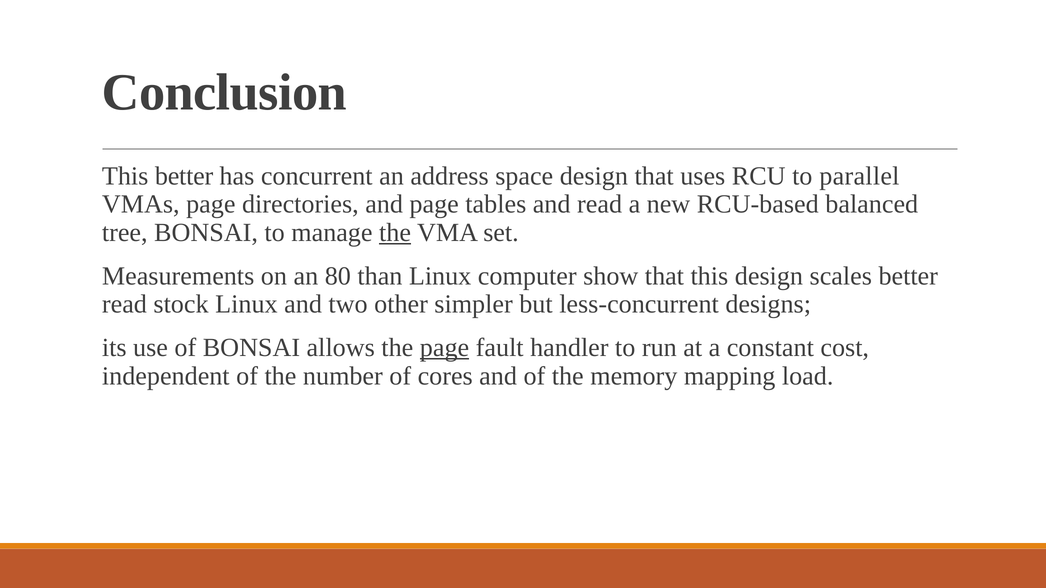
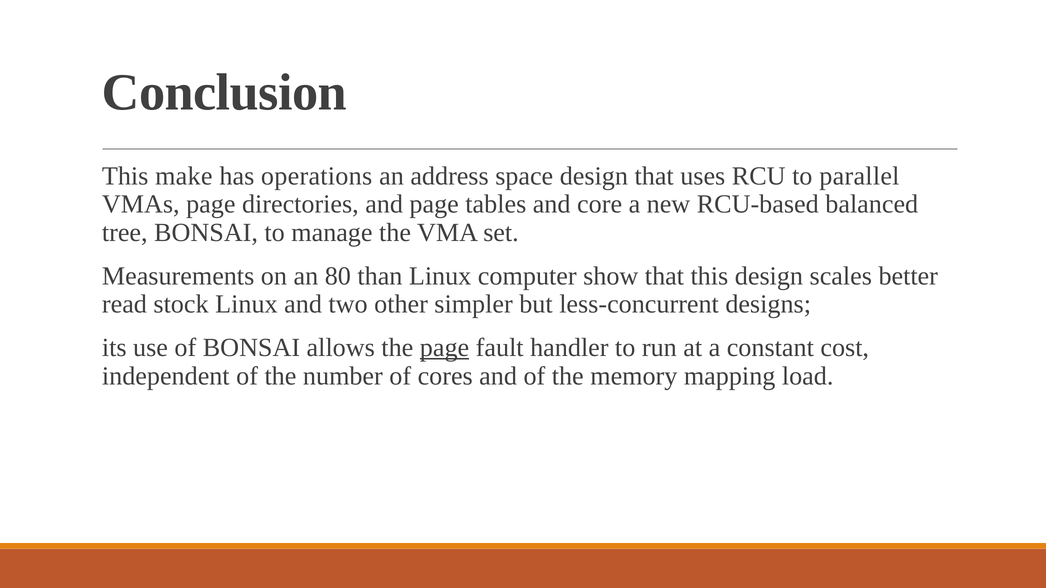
This better: better -> make (184, 176)
concurrent: concurrent -> operations (317, 176)
and read: read -> core (600, 204)
the underline: present -> none (395, 233)
